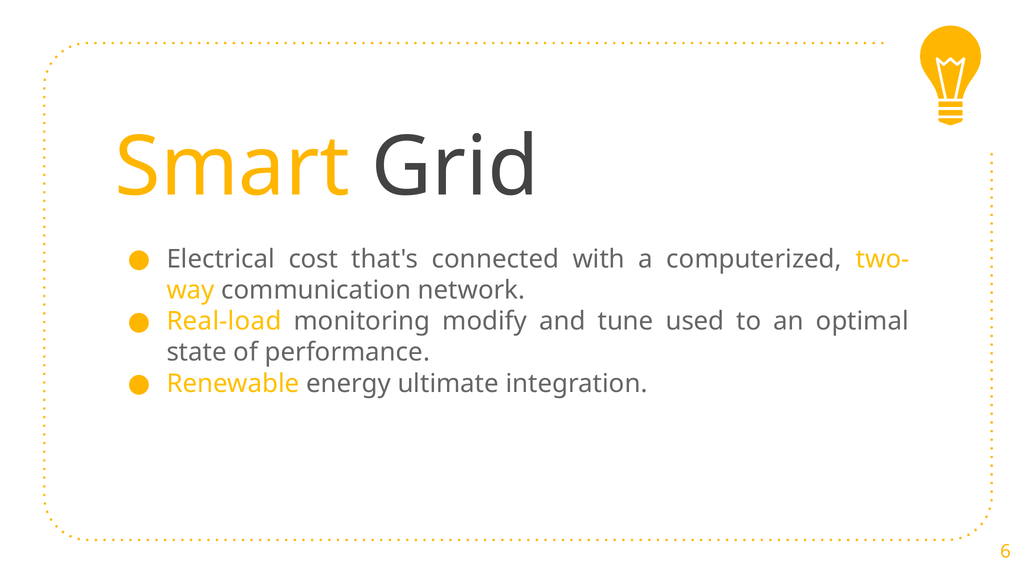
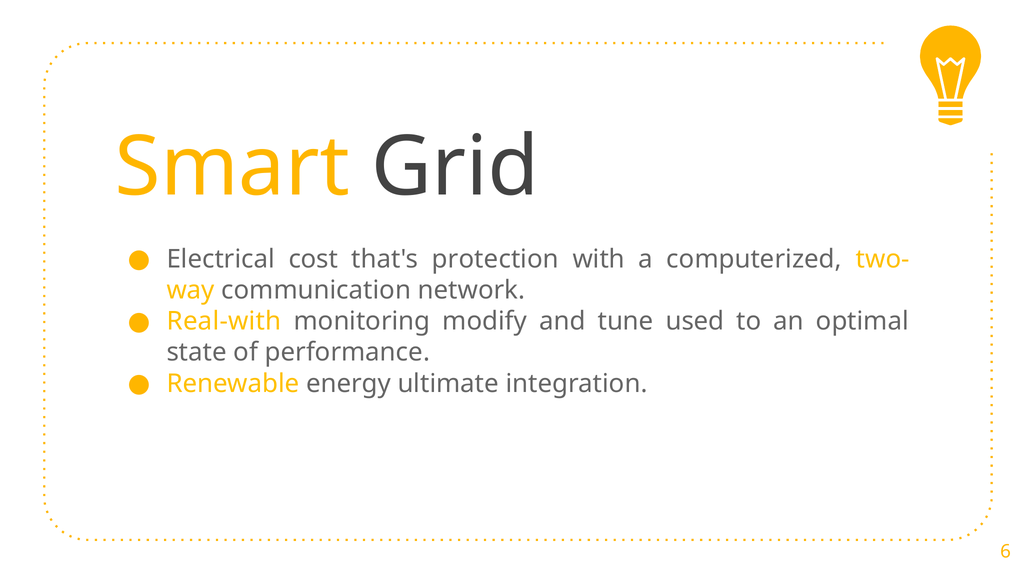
connected: connected -> protection (495, 259)
Real-load: Real-load -> Real-with (224, 321)
